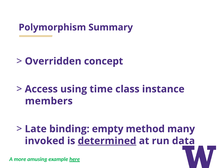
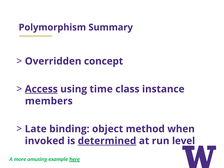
Access underline: none -> present (41, 89)
empty: empty -> object (108, 129)
many: many -> when (181, 129)
data: data -> level (184, 141)
